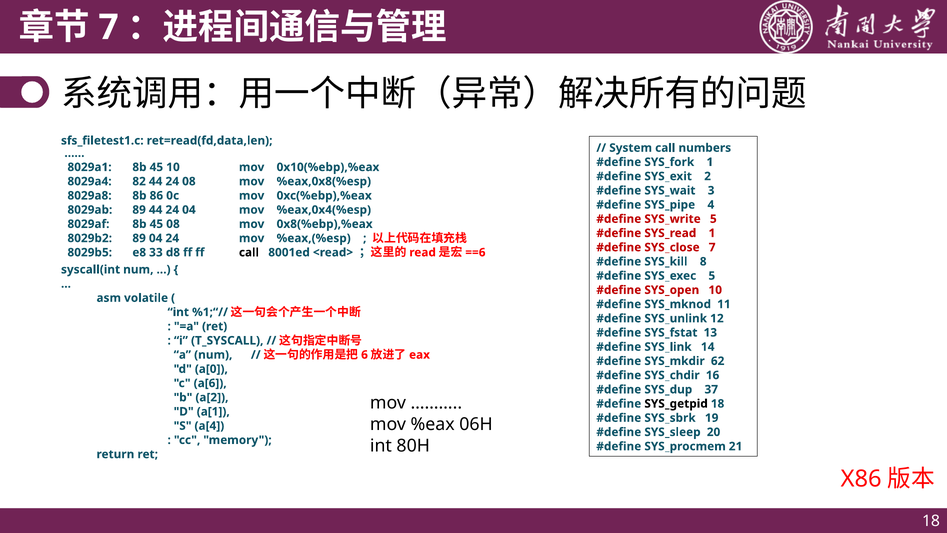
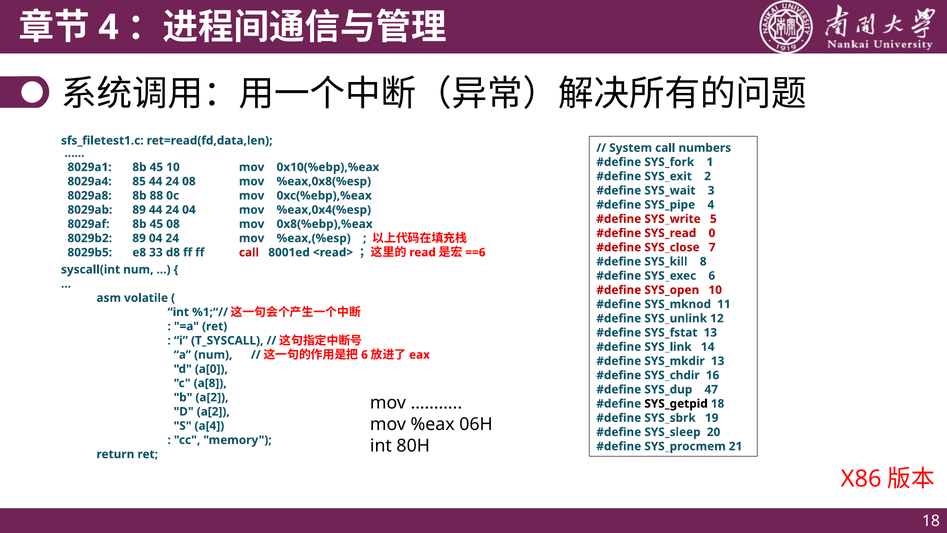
7: 7 -> 4 (108, 27)
82: 82 -> 85 (139, 181)
86: 86 -> 88 (156, 195)
SYS_read 1: 1 -> 0 (712, 233)
call colour: black -> red (249, 252)
SYS_exec 5: 5 -> 6 (712, 276)
SYS_mkdir 62: 62 -> 13 (718, 361)
a[6: a[6 -> a[8 (210, 383)
37: 37 -> 47 (711, 389)
D a[1: a[1 -> a[2 (213, 411)
